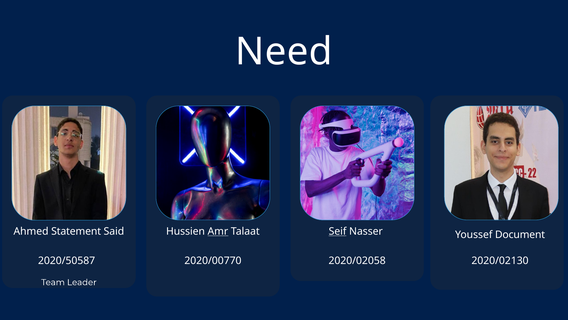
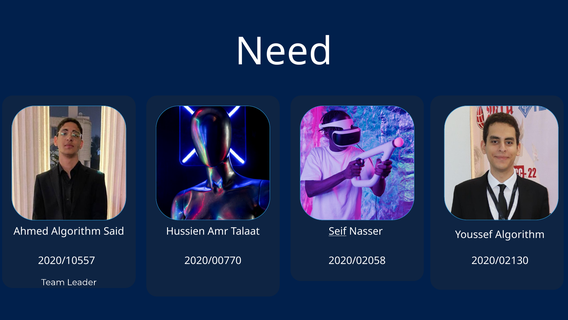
Ahmed Statement: Statement -> Algorithm (76, 231)
Amr underline: present -> none (218, 231)
Youssef Document: Document -> Algorithm (520, 234)
2020/50587: 2020/50587 -> 2020/10557 (67, 260)
